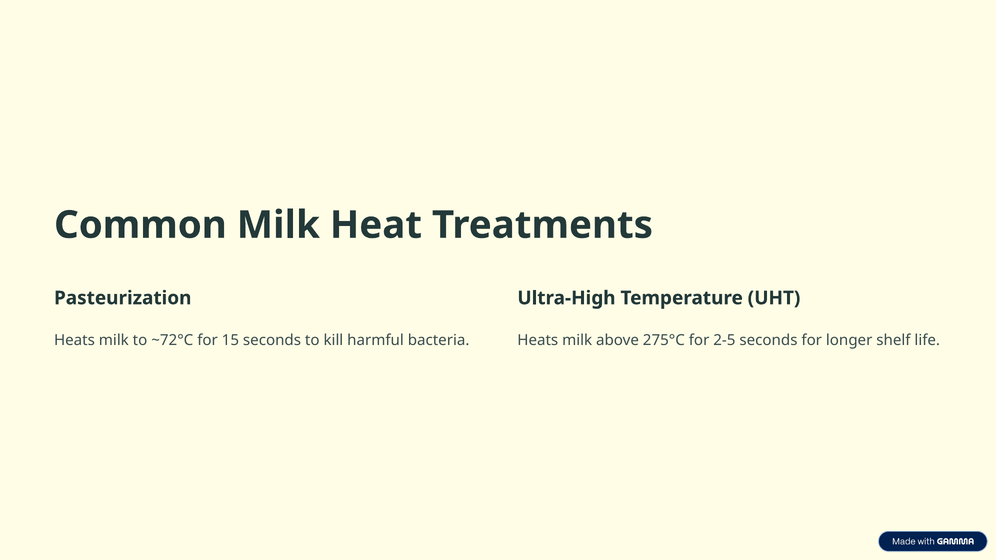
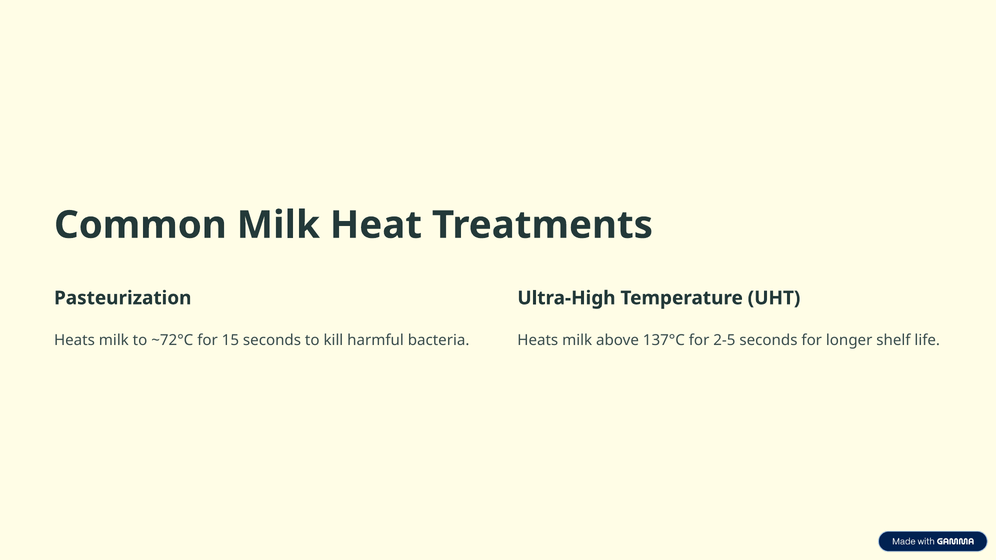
275°C: 275°C -> 137°C (664, 341)
